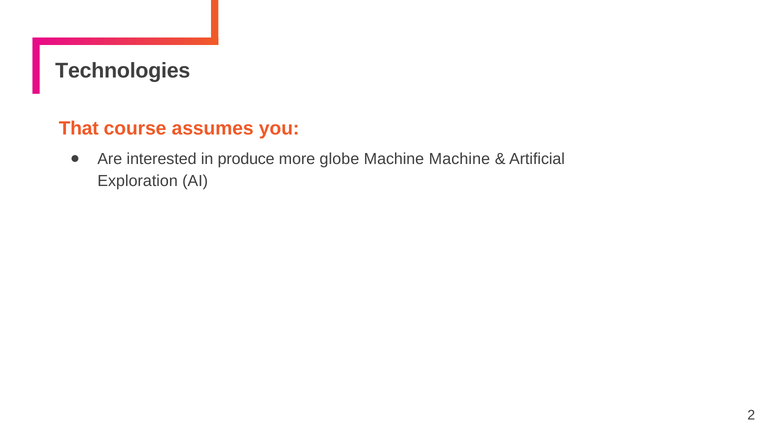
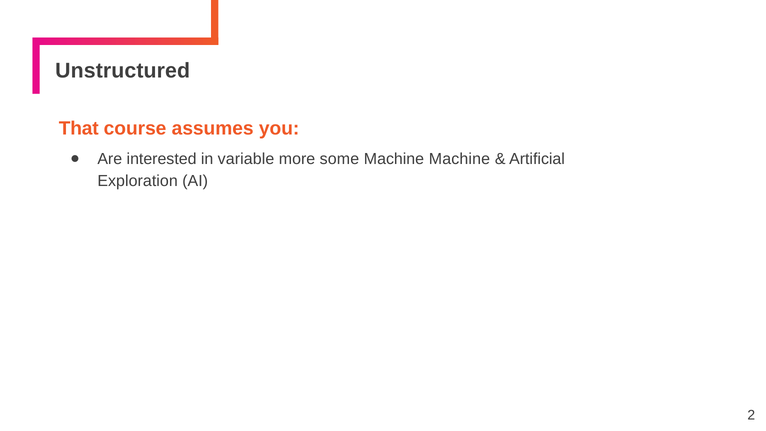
Technologies: Technologies -> Unstructured (123, 71)
produce: produce -> variable (246, 159)
globe: globe -> some (339, 159)
